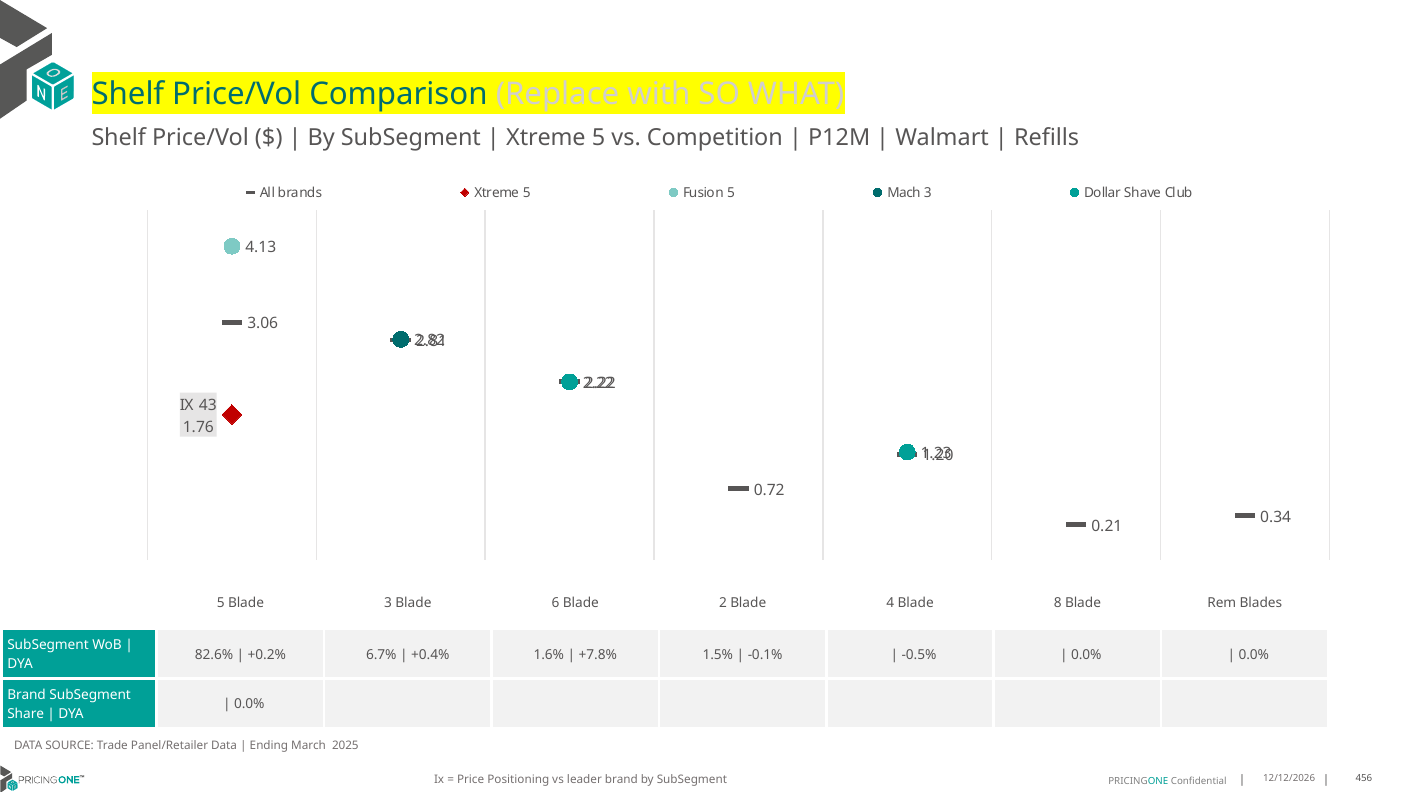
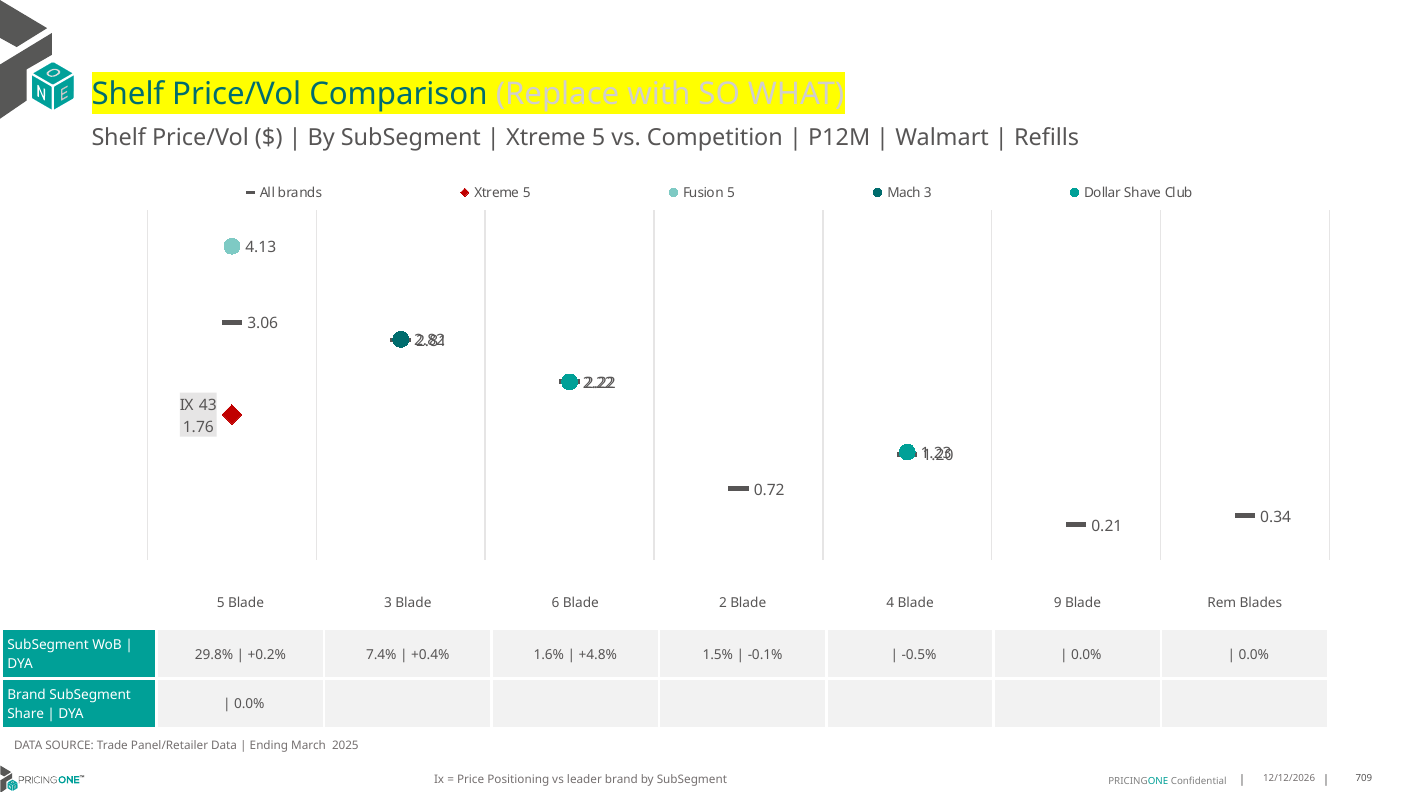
8: 8 -> 9 (1058, 602)
82.6%: 82.6% -> 29.8% (214, 654)
6.7%: 6.7% -> 7.4% (381, 654)
+7.8%: +7.8% -> +4.8% (598, 654)
456: 456 -> 709 (1364, 778)
